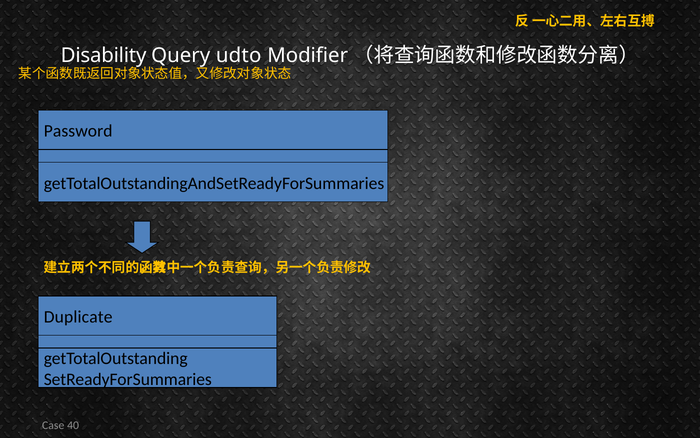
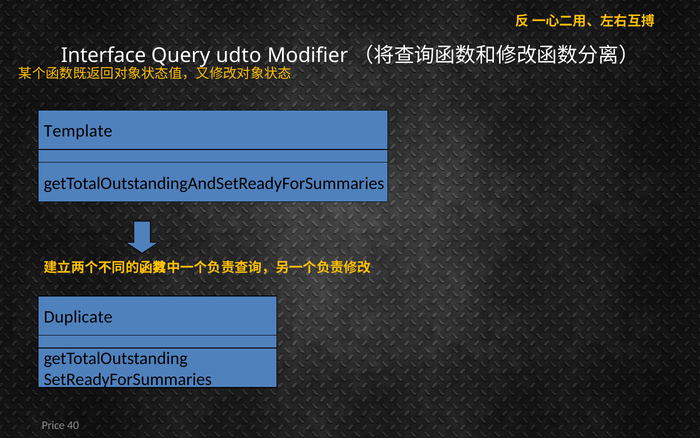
Disability: Disability -> Interface (104, 55)
Password: Password -> Template (78, 131)
Case: Case -> Price (53, 425)
